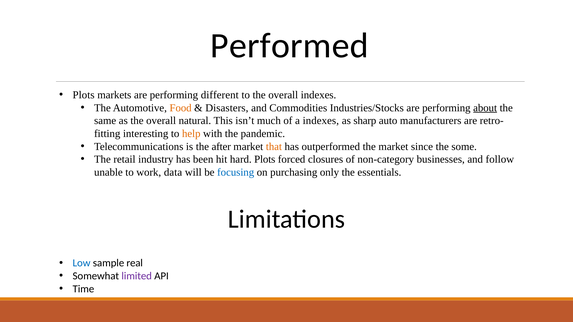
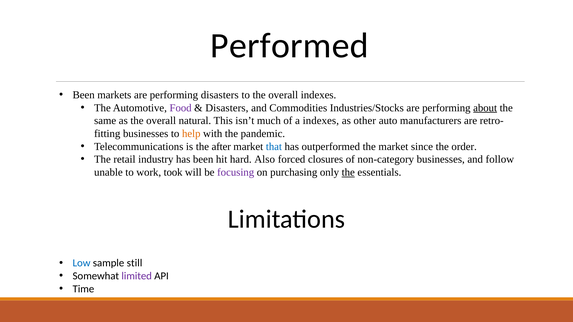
Plots: Plots -> Been (84, 95)
performing different: different -> disasters (220, 95)
Food colour: orange -> purple (181, 108)
sharp: sharp -> other (365, 121)
interesting: interesting -> businesses (146, 134)
that colour: orange -> blue (274, 147)
some: some -> order (464, 147)
hard Plots: Plots -> Also (265, 160)
data: data -> took (173, 172)
focusing colour: blue -> purple (236, 172)
the underline: none -> present (348, 172)
real: real -> still (135, 263)
